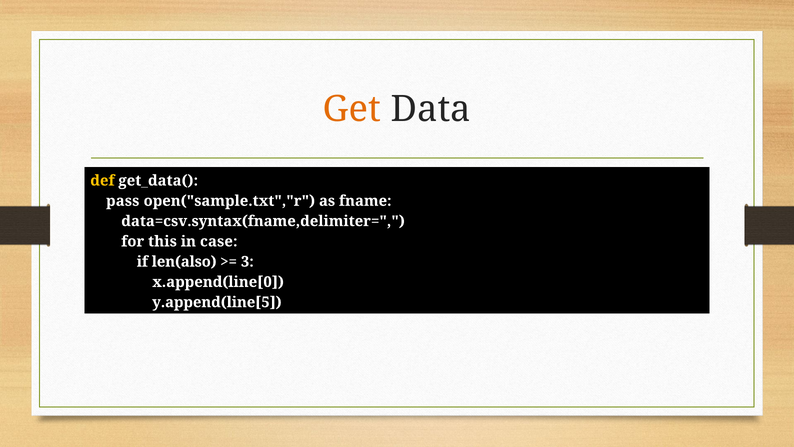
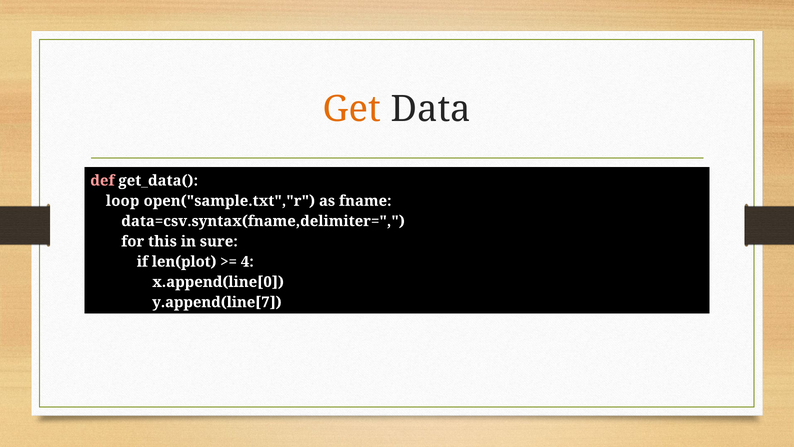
def colour: yellow -> pink (102, 180)
pass: pass -> loop (123, 201)
case: case -> sure (219, 241)
len(also: len(also -> len(plot (184, 262)
3: 3 -> 4 (247, 262)
y.append(line[5: y.append(line[5 -> y.append(line[7 (217, 302)
